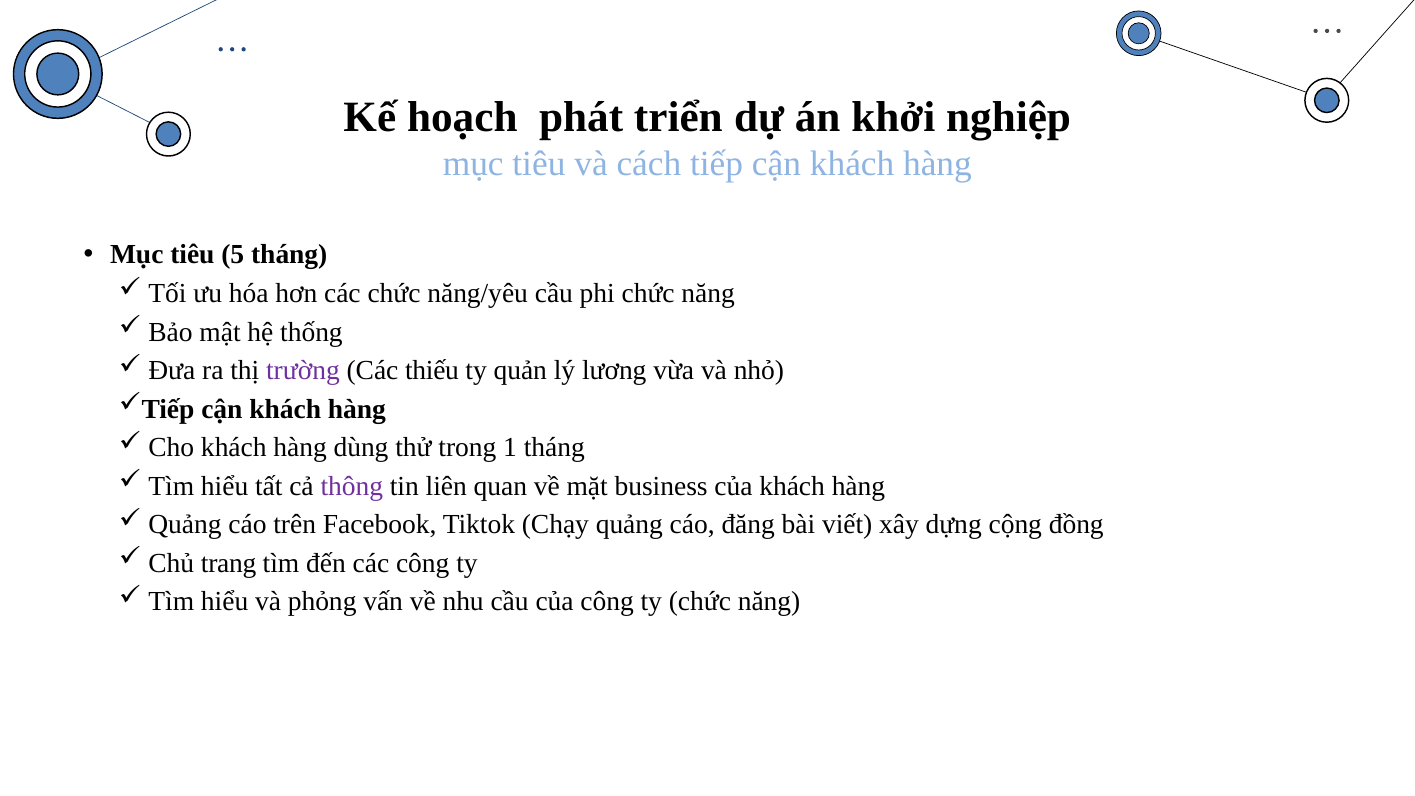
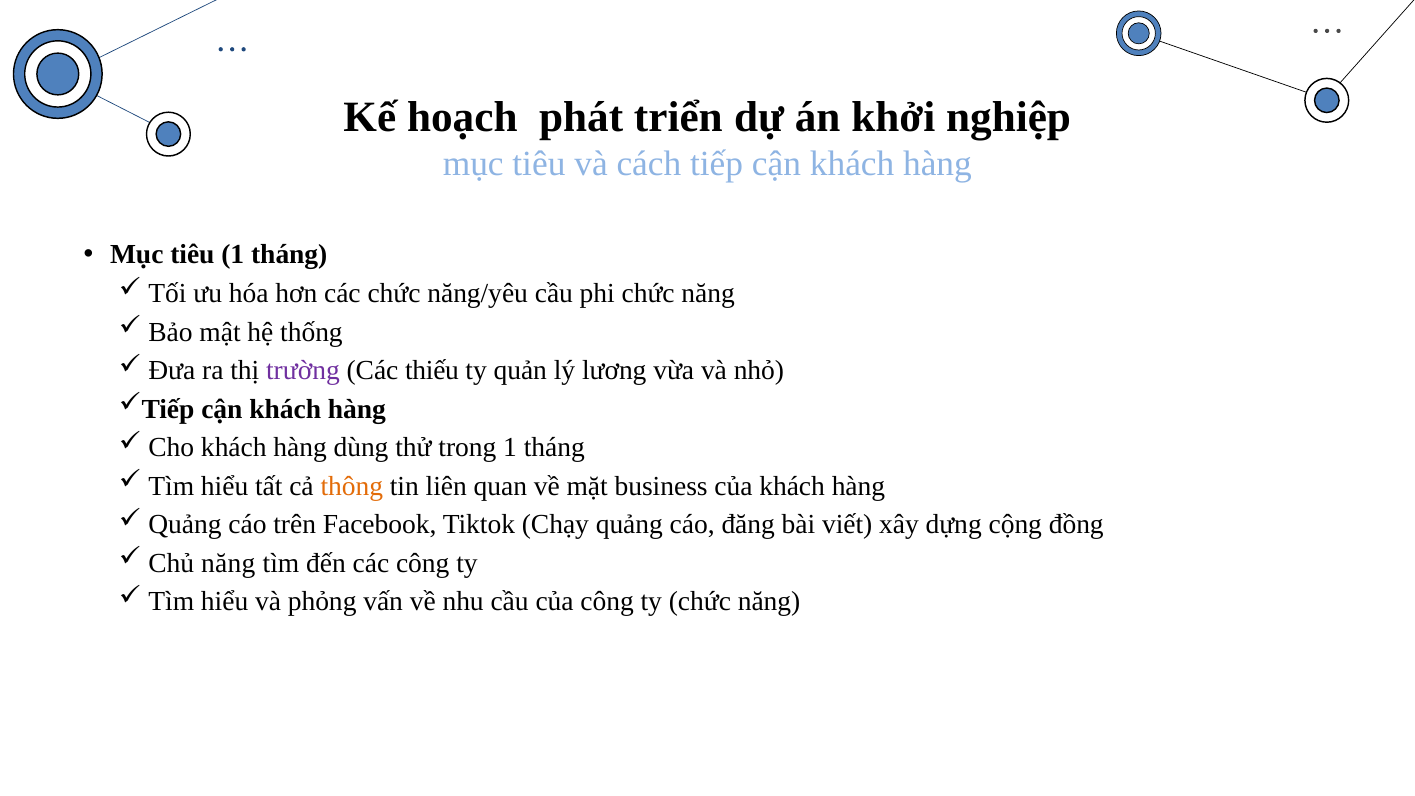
tiêu 5: 5 -> 1 (233, 255)
thông colour: purple -> orange (352, 486)
Chủ trang: trang -> năng (228, 563)
